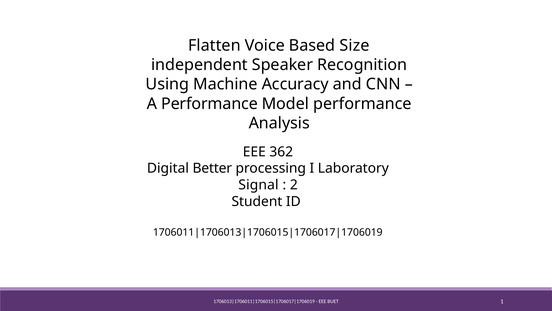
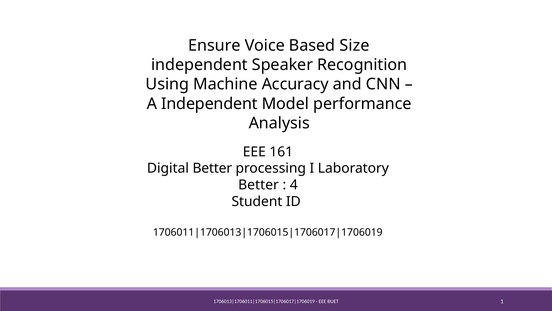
Flatten: Flatten -> Ensure (214, 46)
A Performance: Performance -> Independent (209, 104)
362: 362 -> 161 (281, 152)
Signal: Signal -> Better (259, 185)
2: 2 -> 4 (294, 185)
